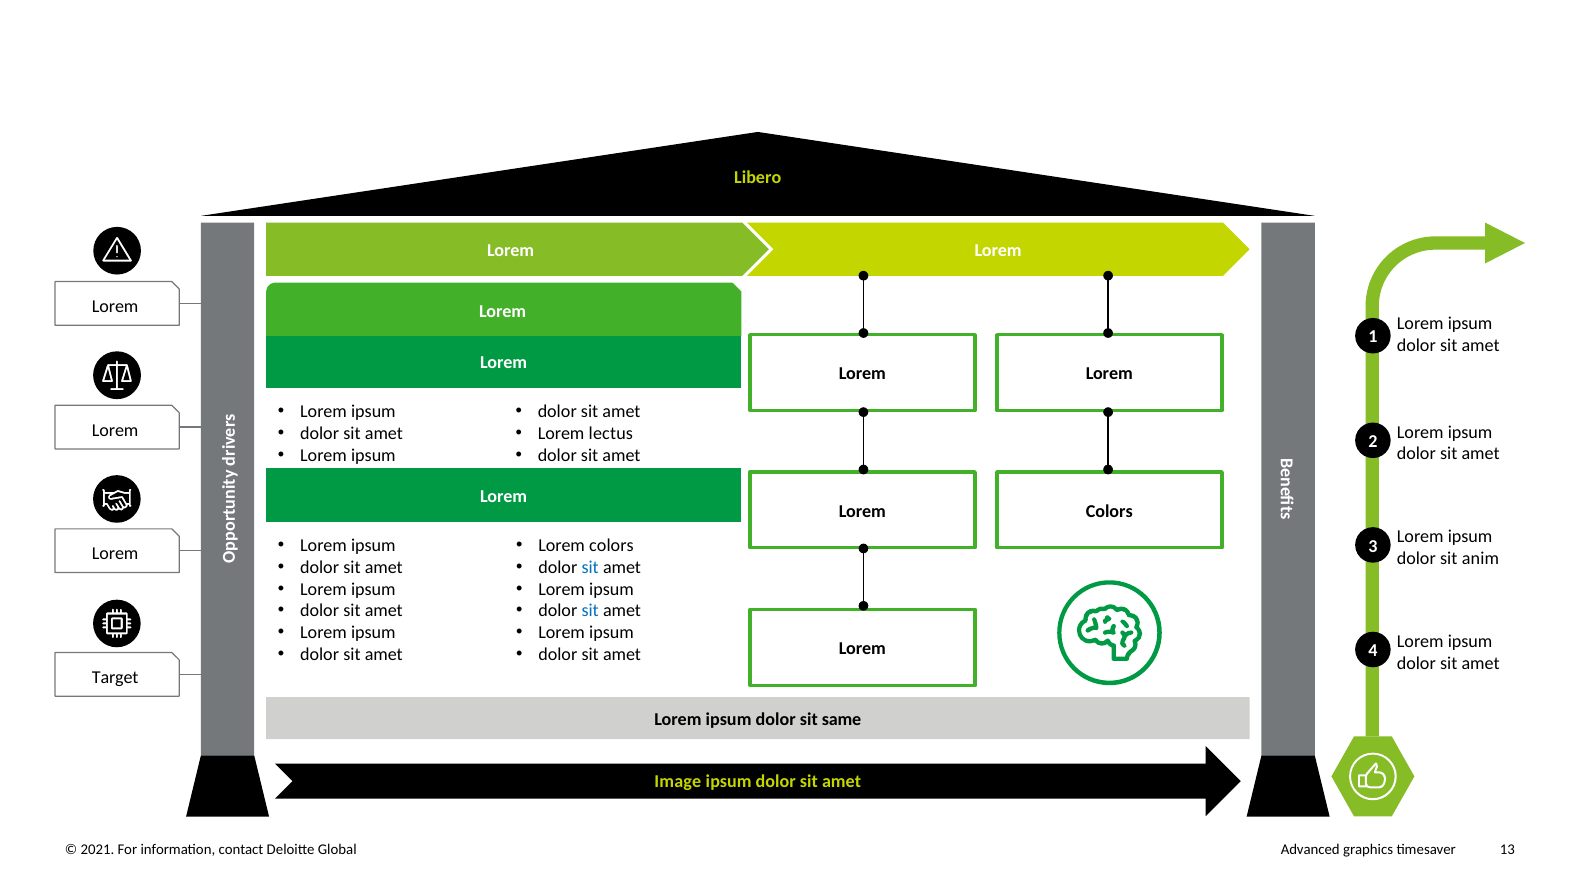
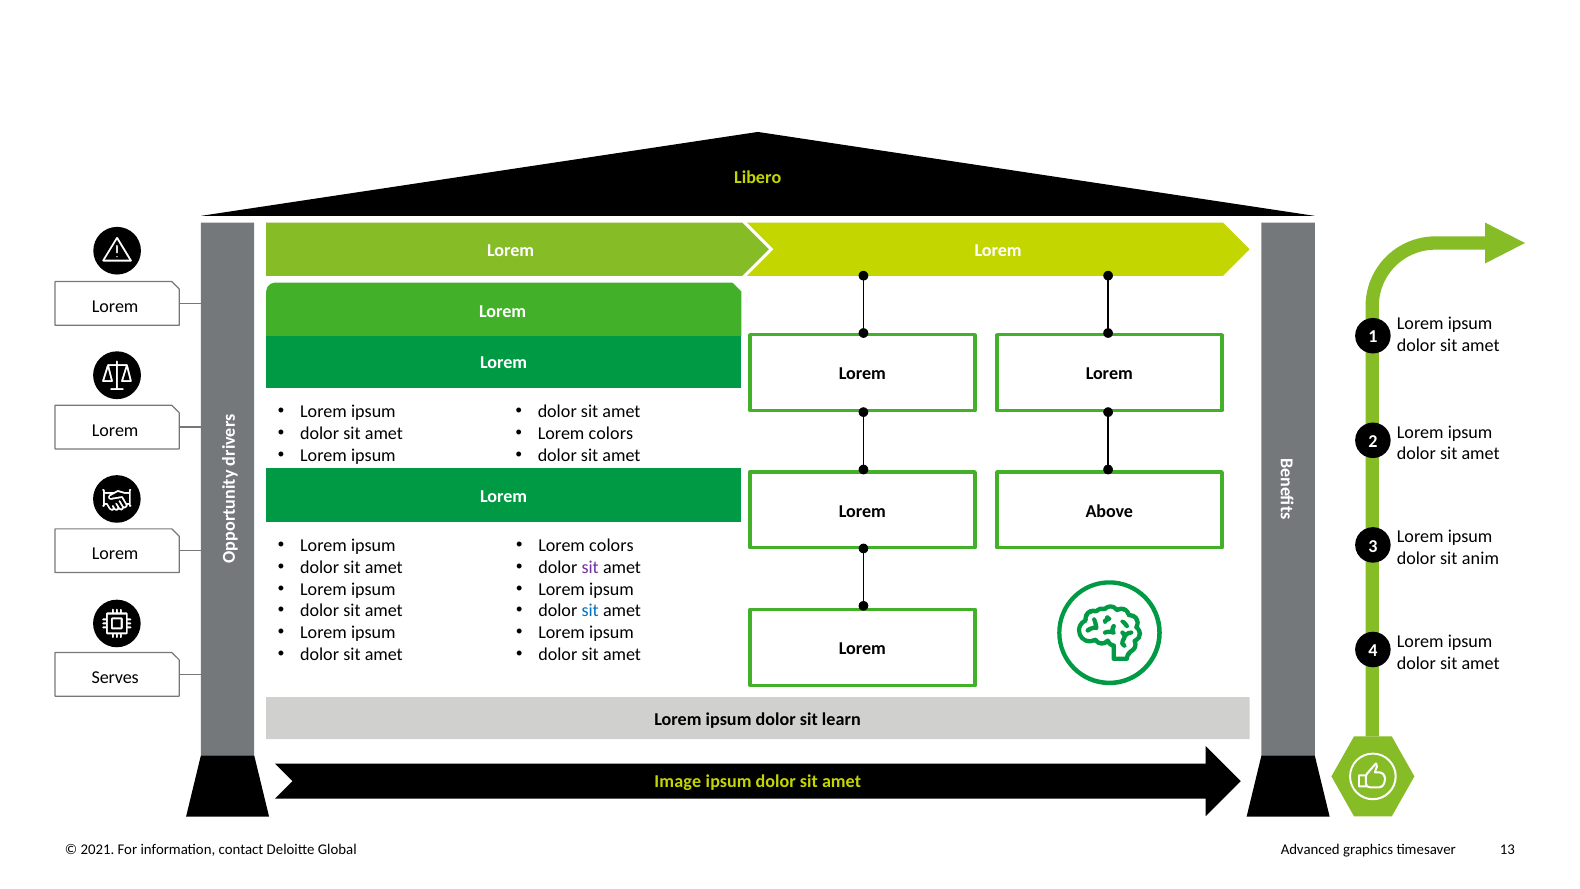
lectus: lectus -> colors (611, 433)
Colors: Colors -> Above (1109, 511)
sit colour: blue -> purple (590, 567)
Target: Target -> Serves (115, 677)
same: same -> learn (841, 719)
